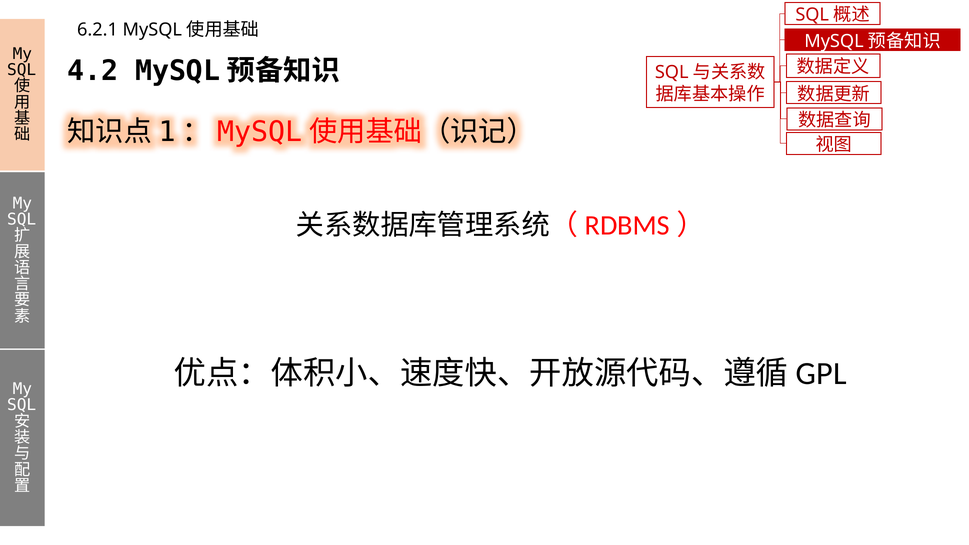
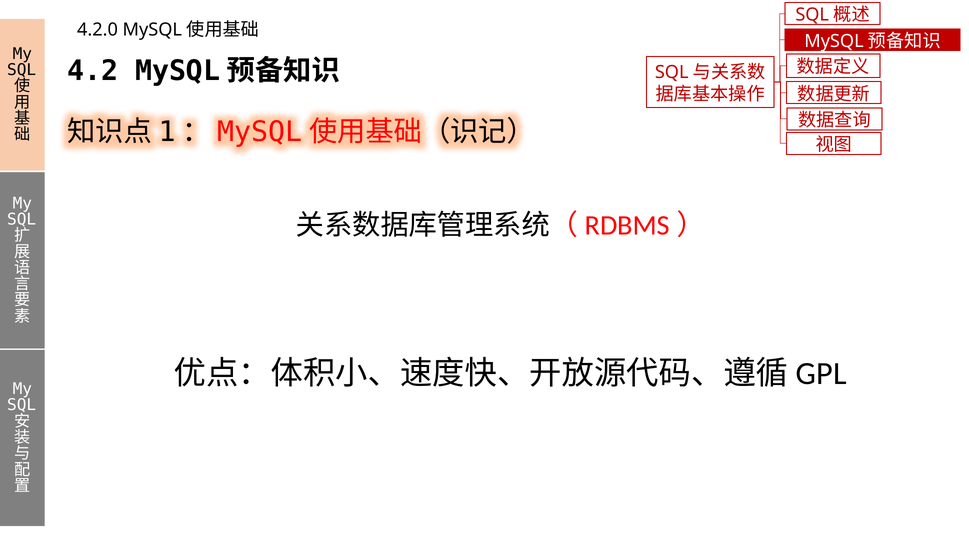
6.2.1: 6.2.1 -> 4.2.0 (98, 30)
